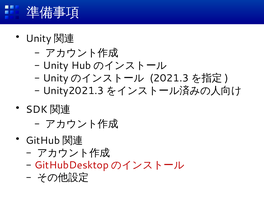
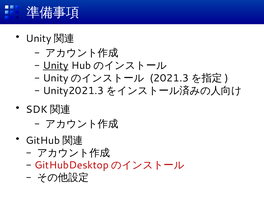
Unity underline: none -> present (56, 66)
